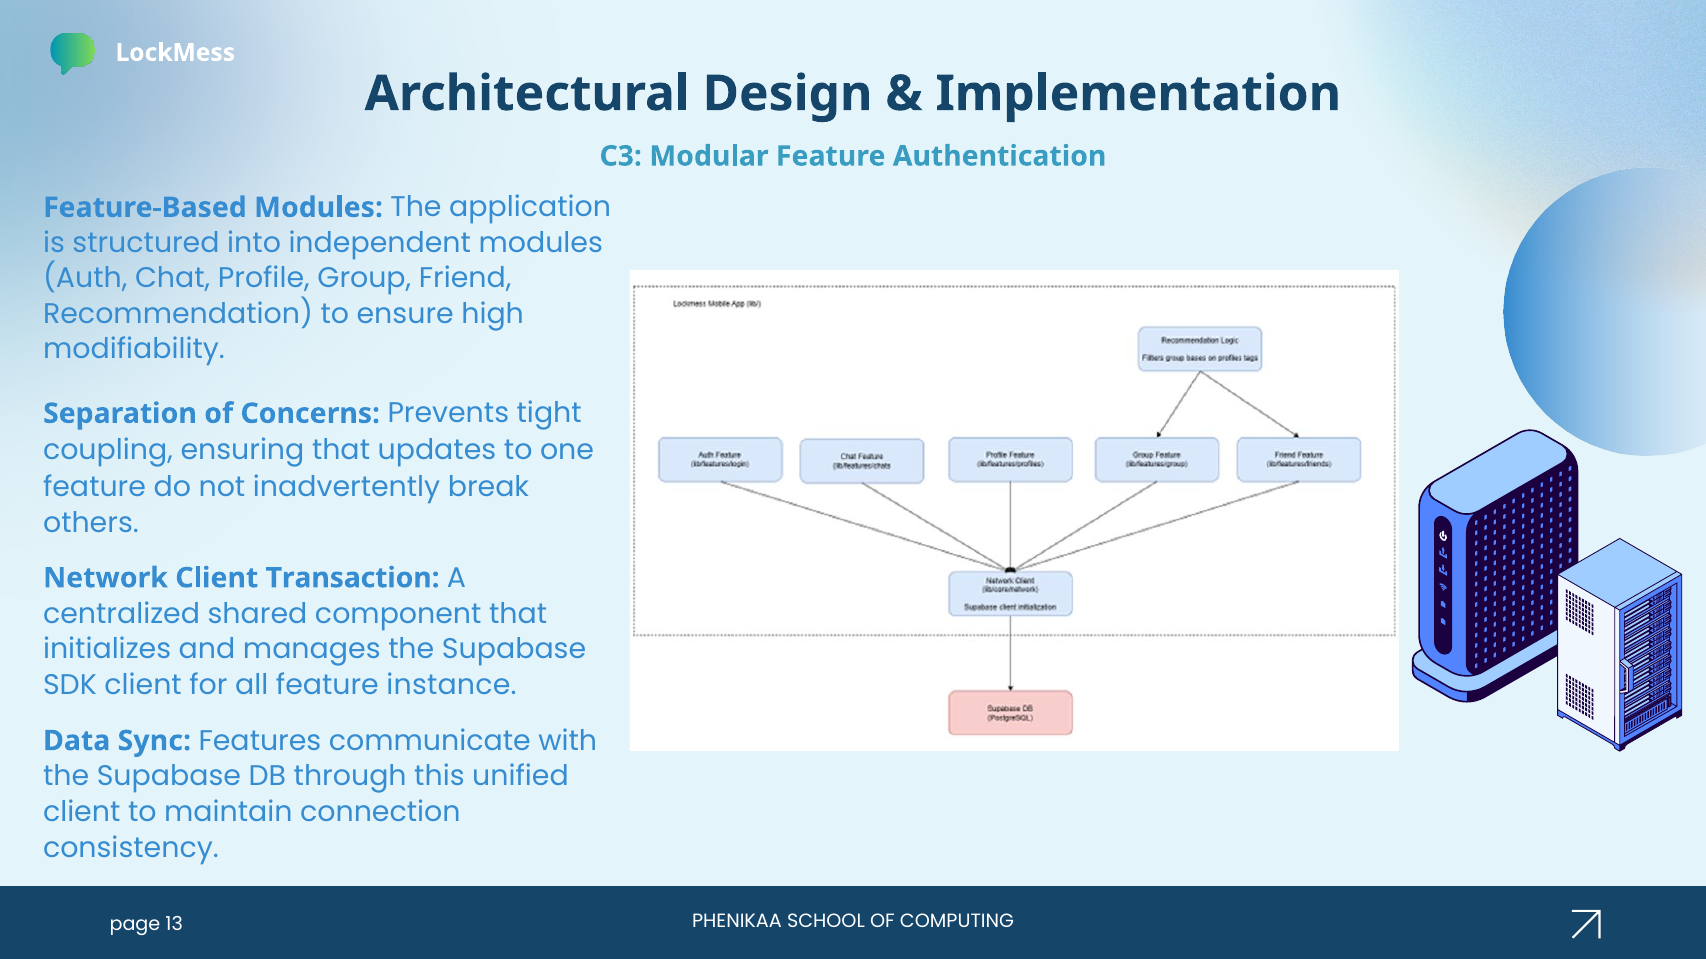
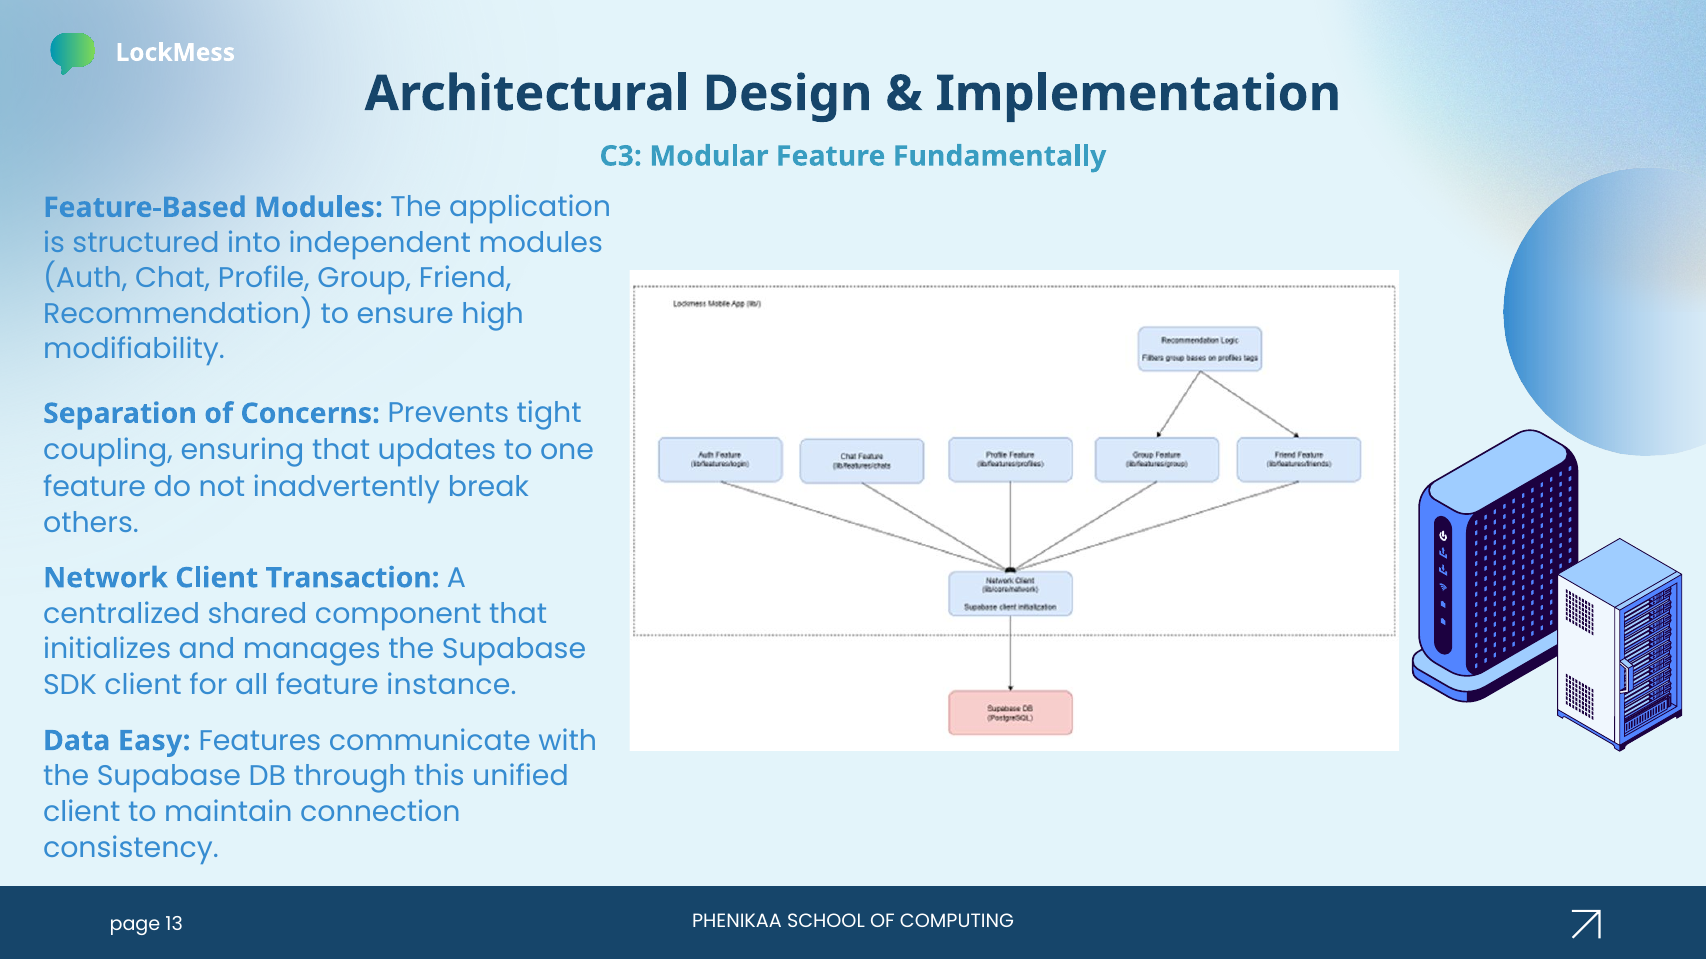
Authentication: Authentication -> Fundamentally (1000, 156)
Sync: Sync -> Easy (154, 741)
